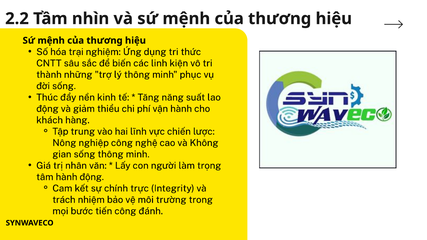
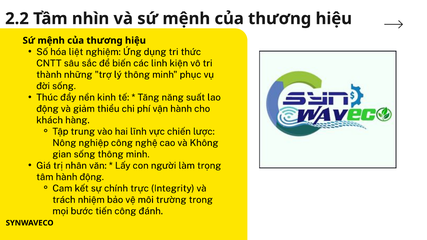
trại: trại -> liệt (76, 52)
